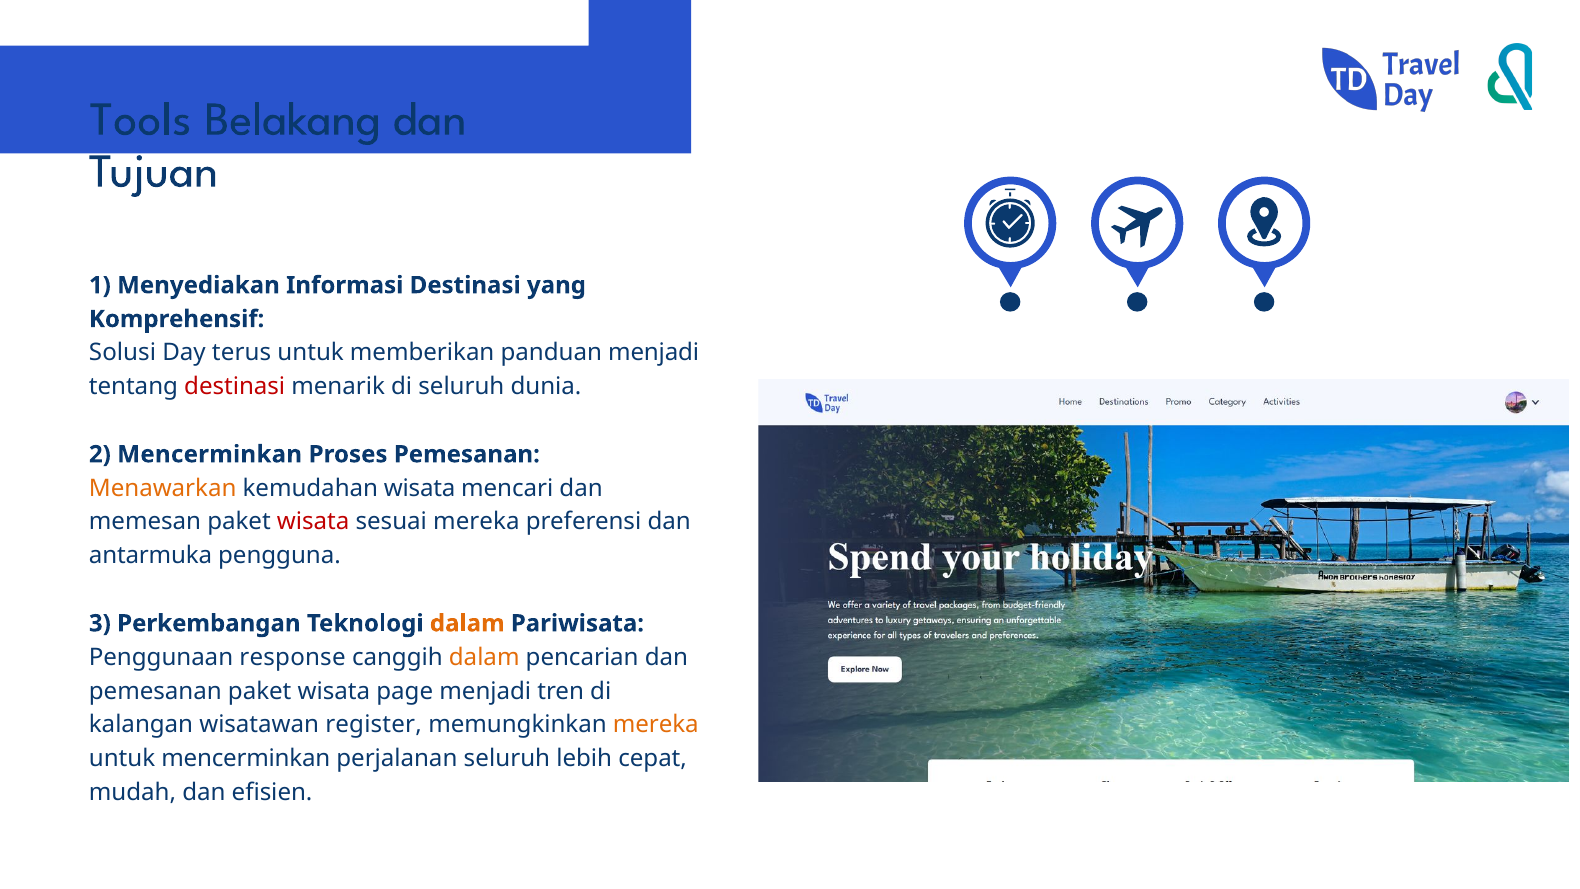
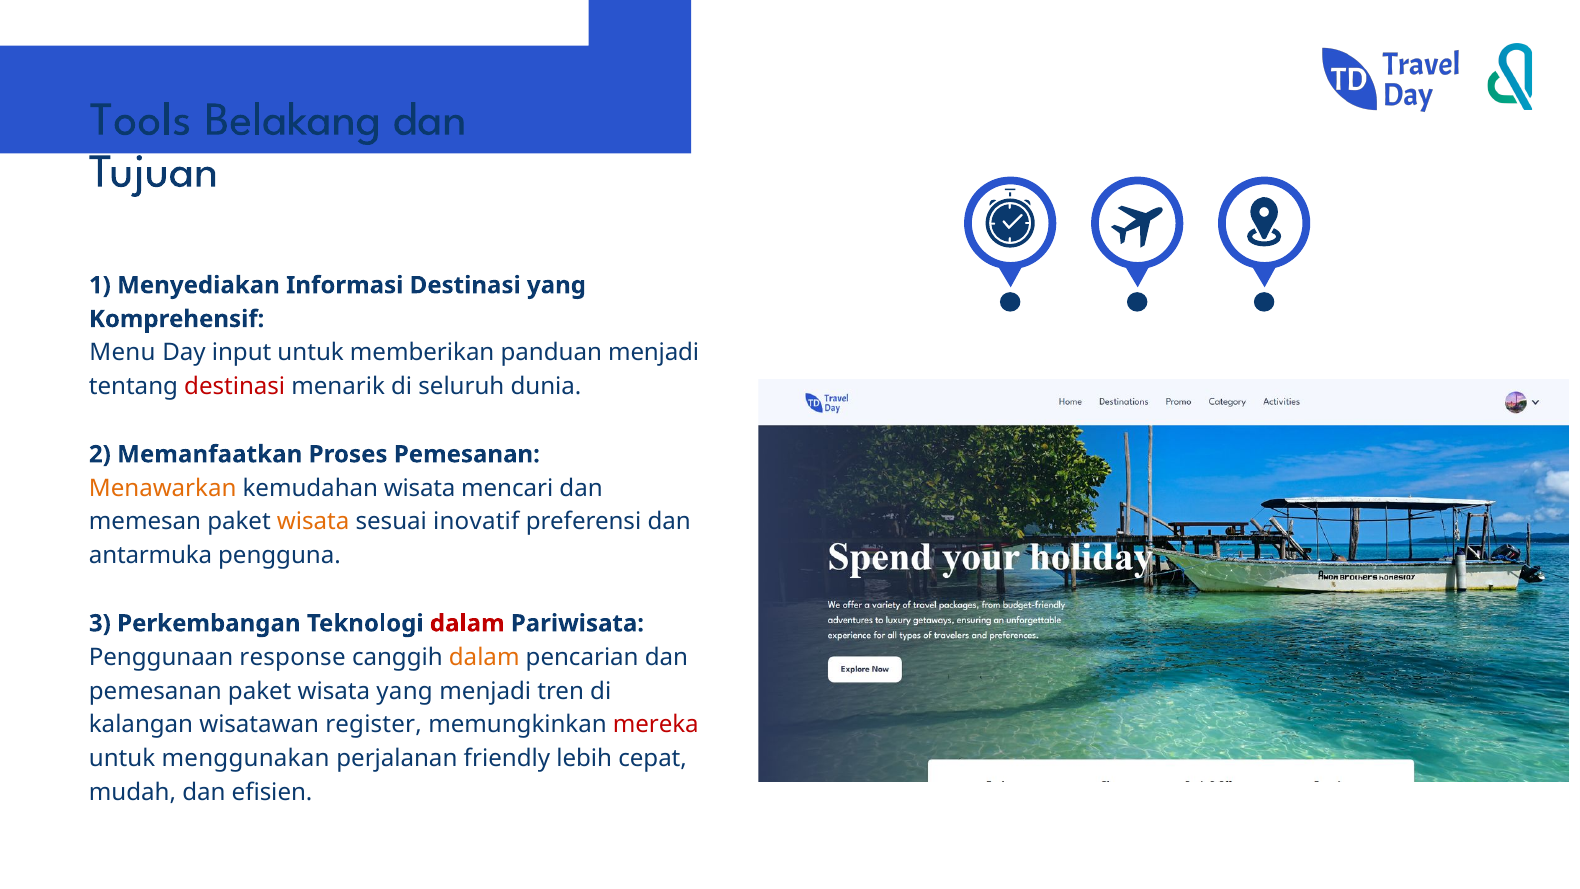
Solusi: Solusi -> Menu (122, 353)
terus: terus -> input (242, 353)
2 Mencerminkan: Mencerminkan -> Memanfaatkan (210, 454)
wisata colour: red -> orange (313, 522)
sesuai mereka: mereka -> inovatif (476, 522)
dalam colour: orange -> red (467, 623)
wisata page: page -> yang (405, 691)
mereka colour: orange -> red (656, 725)
untuk mencerminkan: mencerminkan -> menggunakan (246, 759)
perjalanan seluruh: seluruh -> friendly (507, 759)
